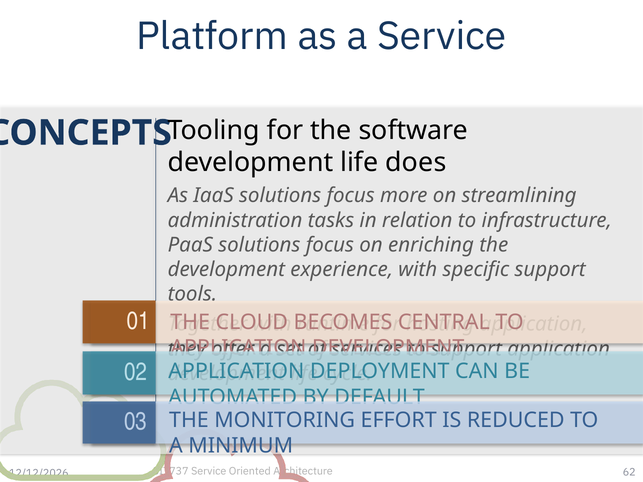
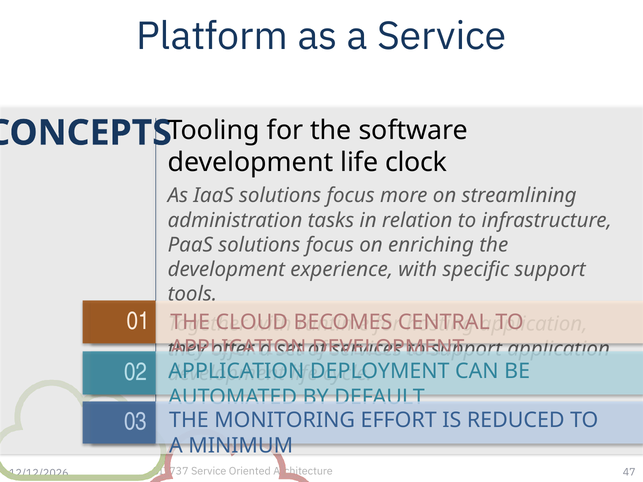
does: does -> clock (416, 162)
62: 62 -> 47 (629, 472)
